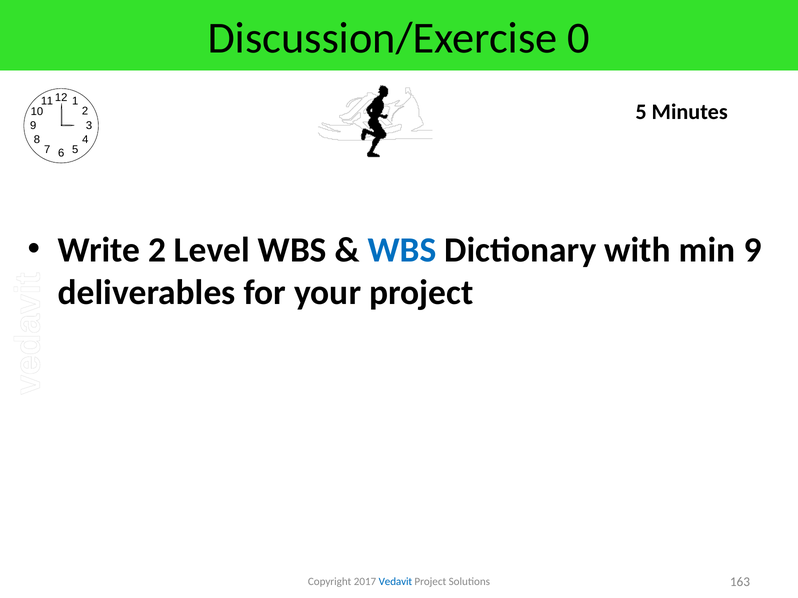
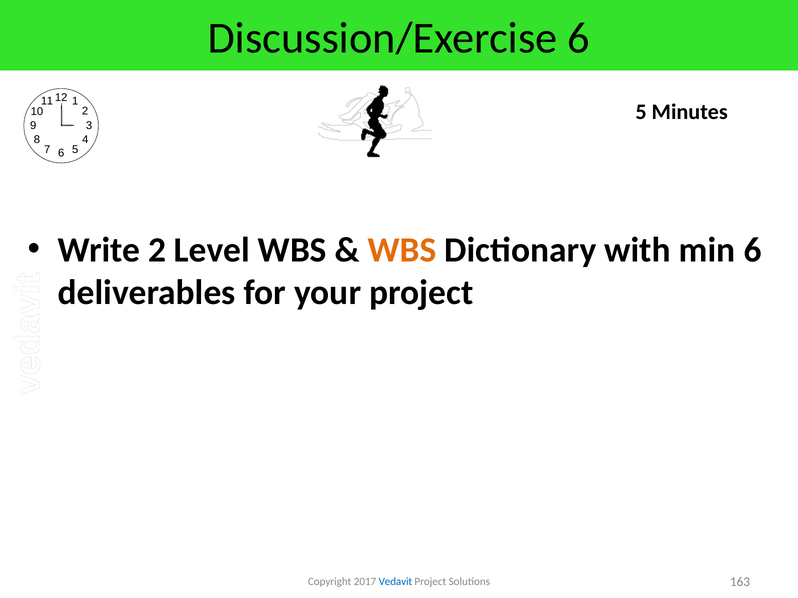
Discussion/Exercise 0: 0 -> 6 (579, 38)
WBS colour: blue -> orange (402, 250)
min 9: 9 -> 6 (752, 250)
